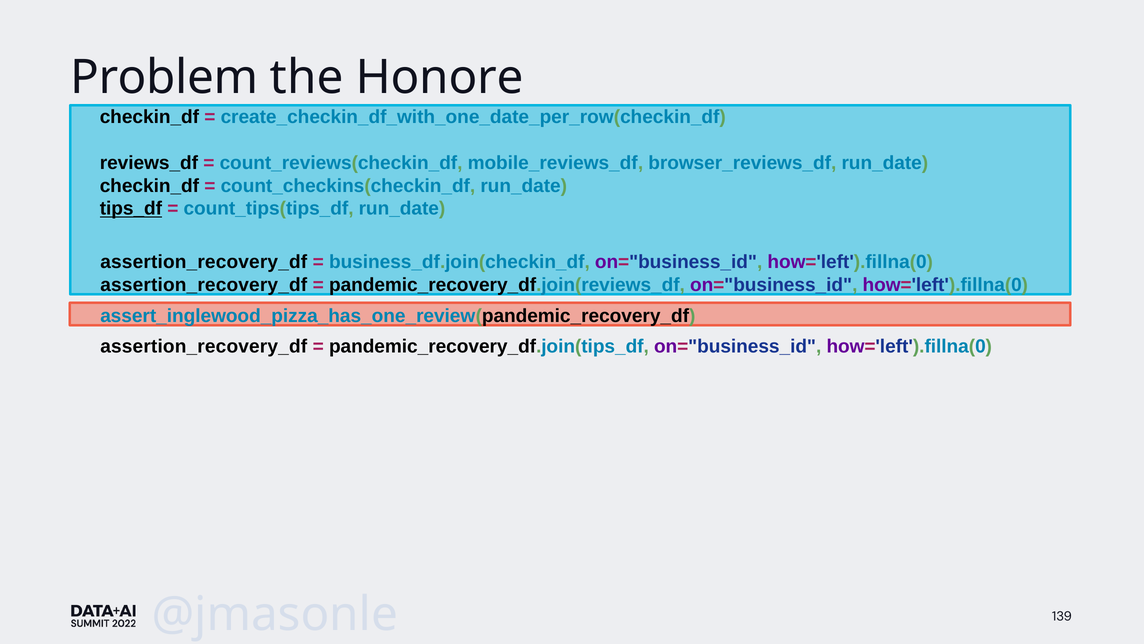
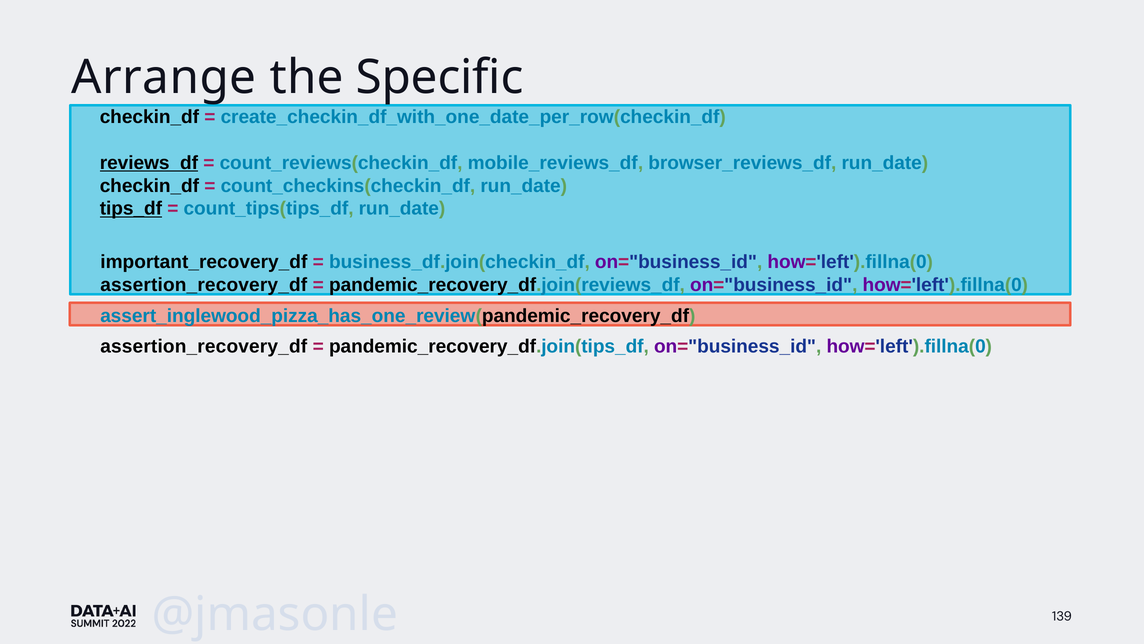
Problem: Problem -> Arrange (164, 77)
Honore: Honore -> Specific (440, 77)
reviews_df underline: none -> present (149, 163)
assertion_recovery_df: assertion_recovery_df -> important_recovery_df (204, 262)
